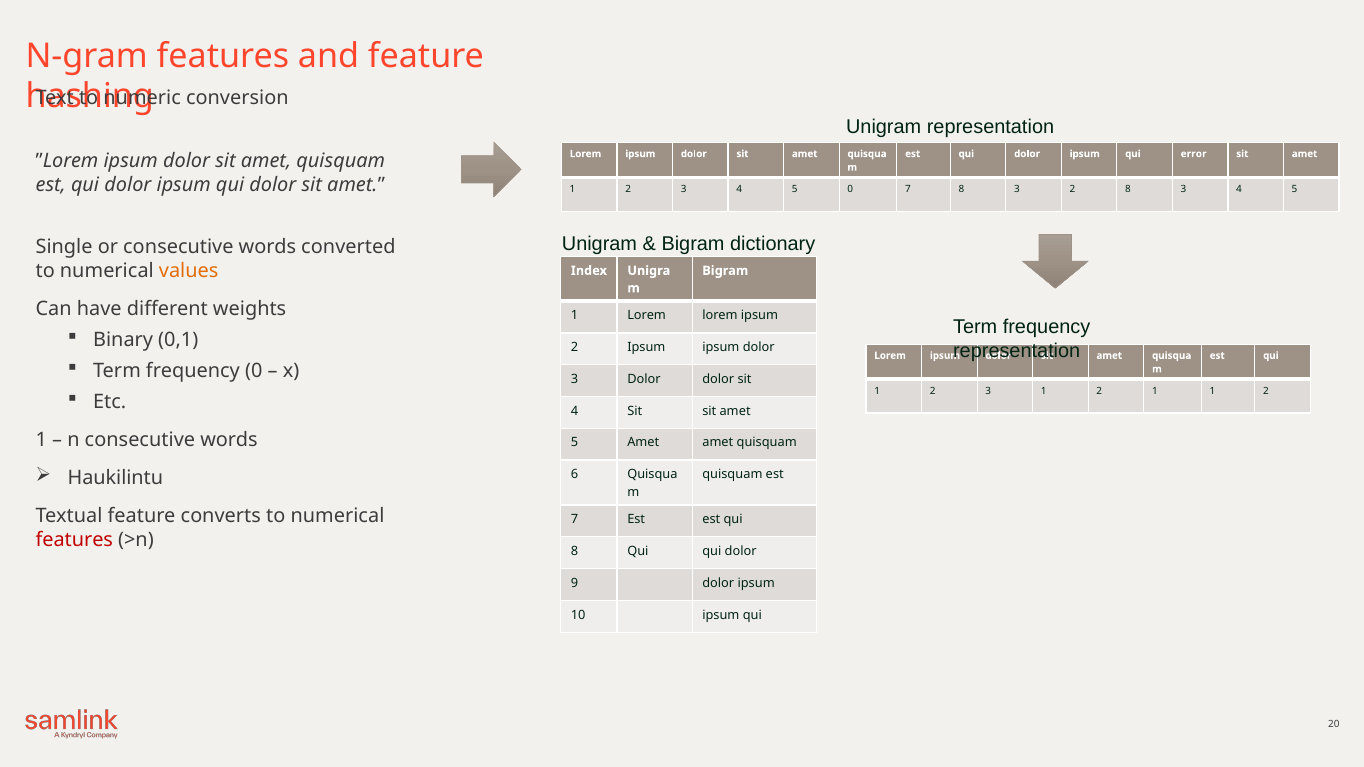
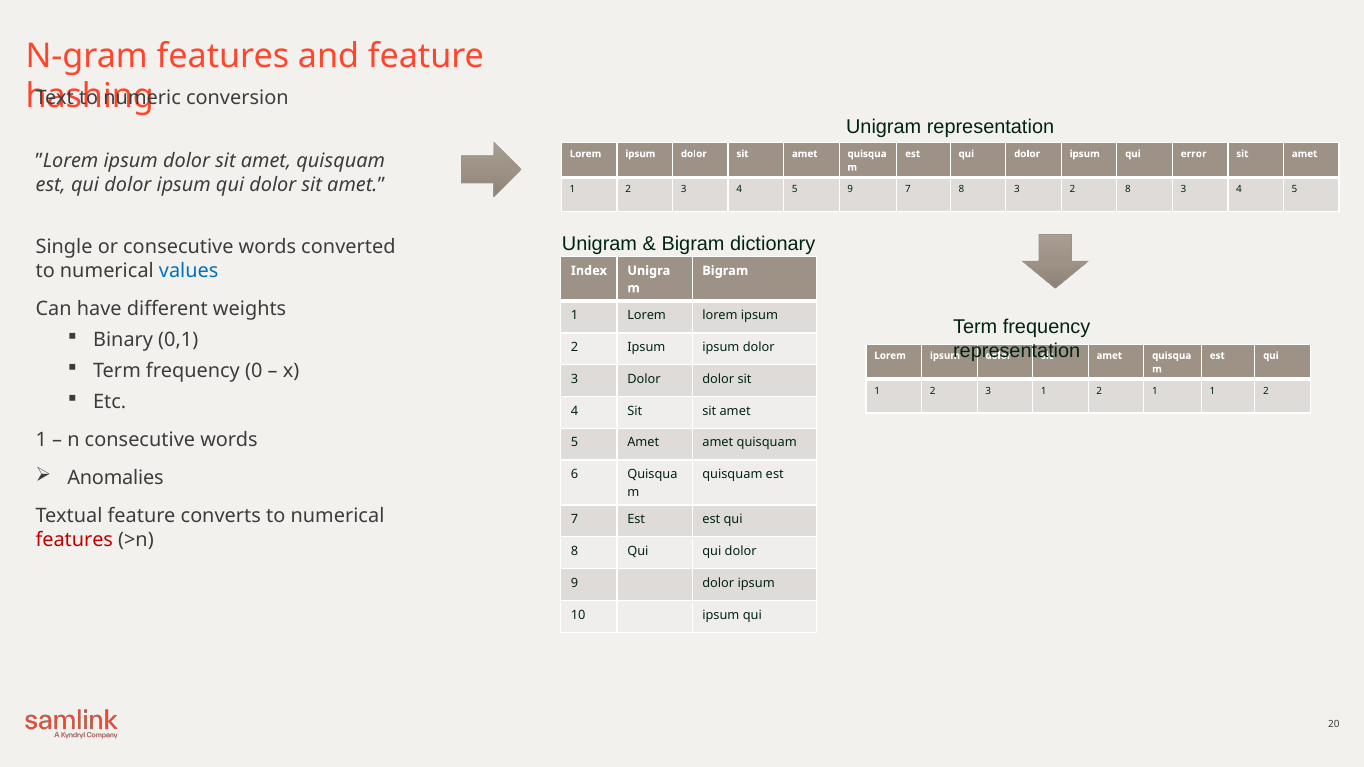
5 0: 0 -> 9 (850, 189)
values colour: orange -> blue (189, 271)
Haukilintu: Haukilintu -> Anomalies (115, 478)
